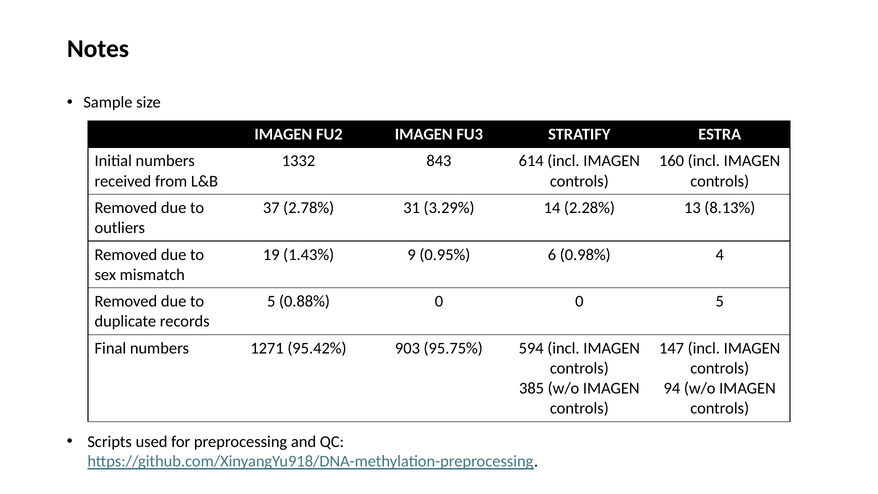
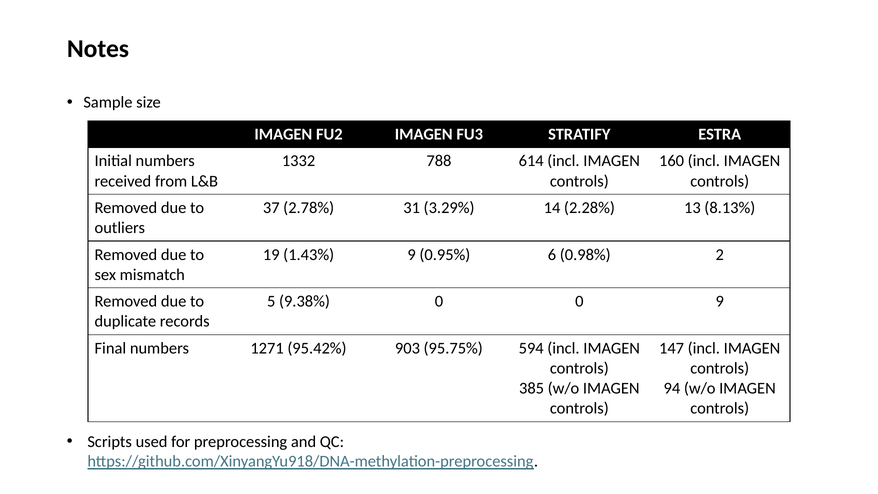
843: 843 -> 788 (439, 161)
4: 4 -> 2 (720, 255)
0.88%: 0.88% -> 9.38% (304, 301)
0 5: 5 -> 9 (720, 301)
